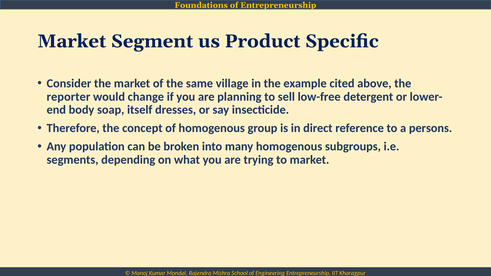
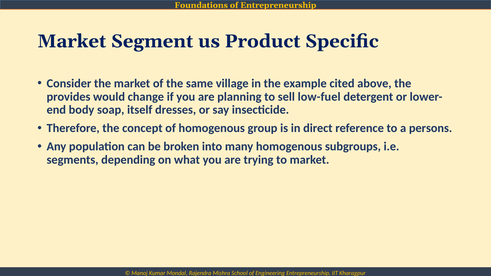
reporter: reporter -> provides (69, 97)
low-free: low-free -> low-fuel (319, 97)
